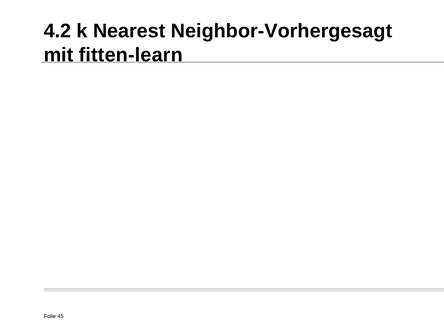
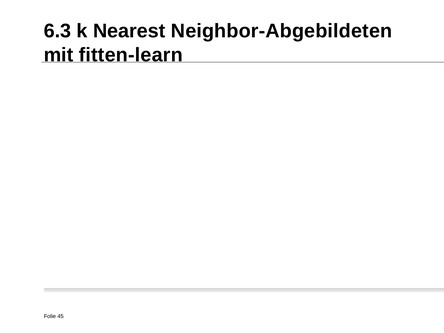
4.2: 4.2 -> 6.3 (57, 31)
Neighbor-Vorhergesagt: Neighbor-Vorhergesagt -> Neighbor-Abgebildeten (282, 31)
